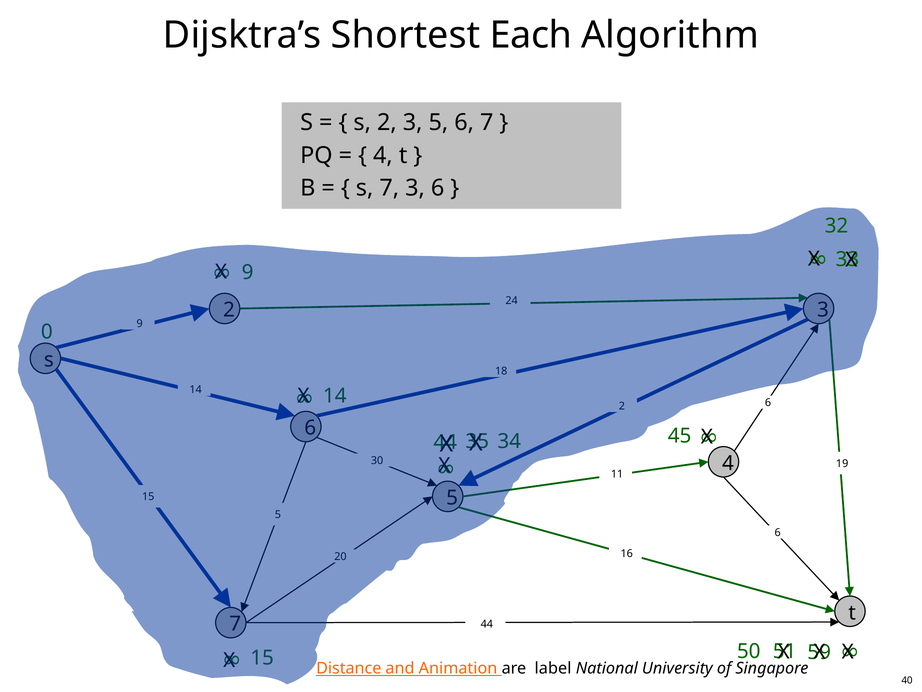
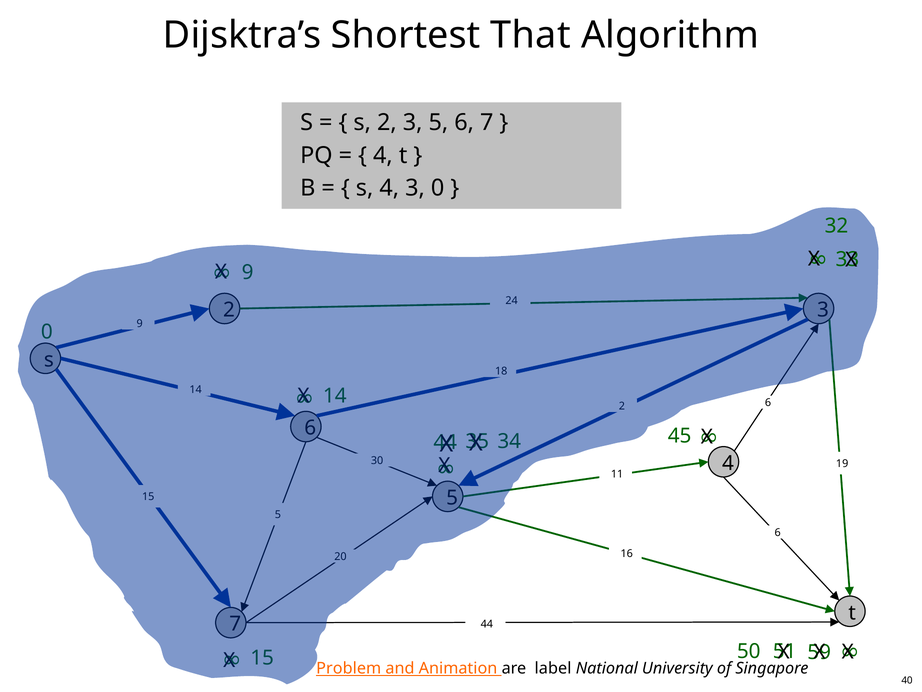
Each: Each -> That (531, 35)
s 7: 7 -> 4 (389, 188)
3 6: 6 -> 0 (438, 188)
Distance: Distance -> Problem (349, 668)
